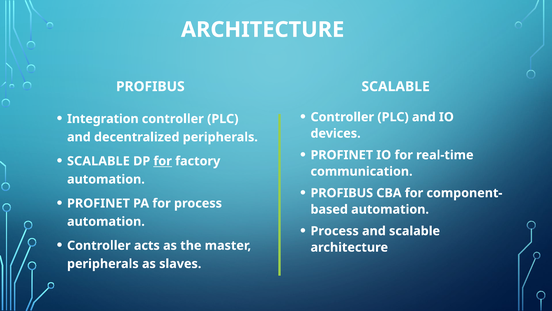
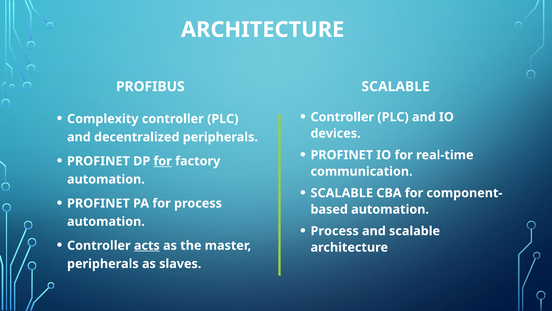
Integration: Integration -> Complexity (103, 119)
SCALABLE: SCALABLE -> PROFINET (98, 161)
PROFIBUS: PROFIBUS -> SCALABLE (342, 193)
acts underline: none -> present (147, 245)
